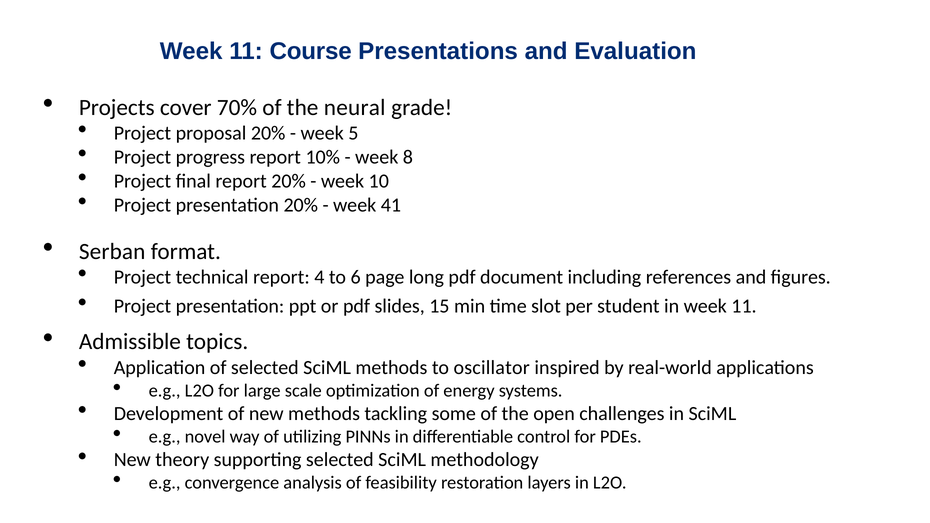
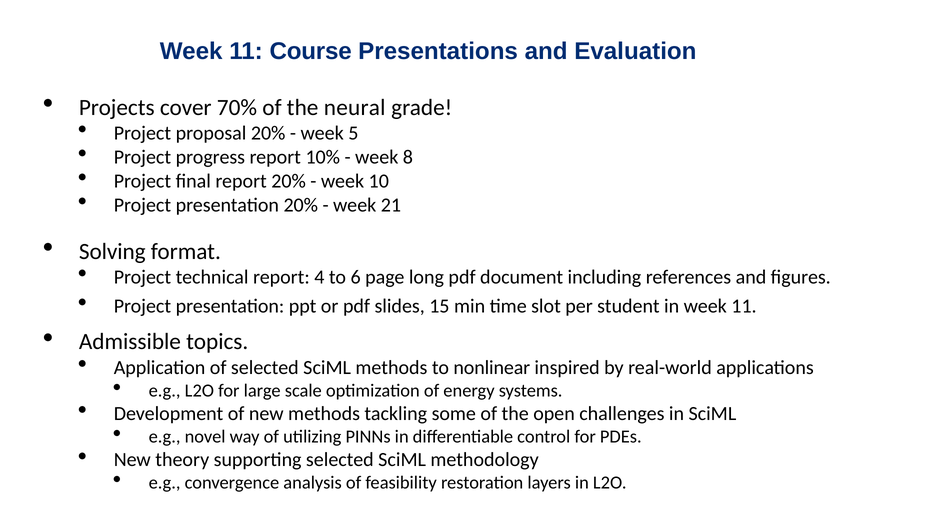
41: 41 -> 21 (391, 205)
Serban: Serban -> Solving (112, 251)
oscillator: oscillator -> nonlinear (492, 368)
